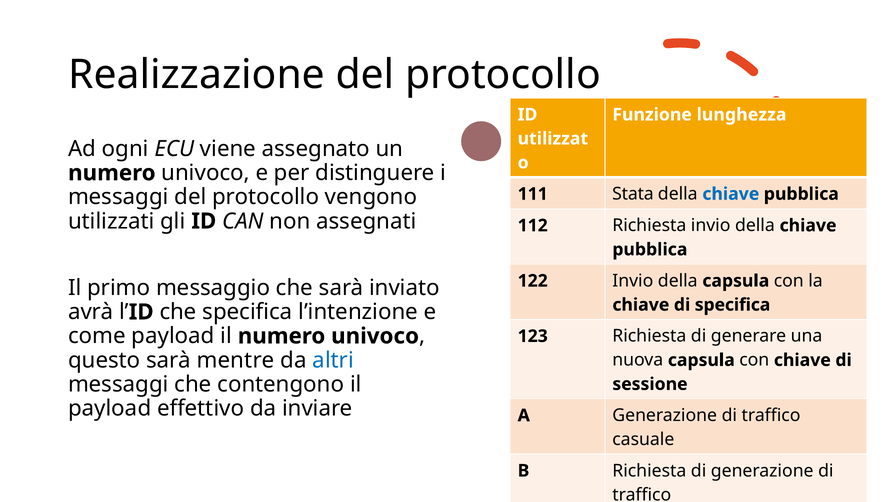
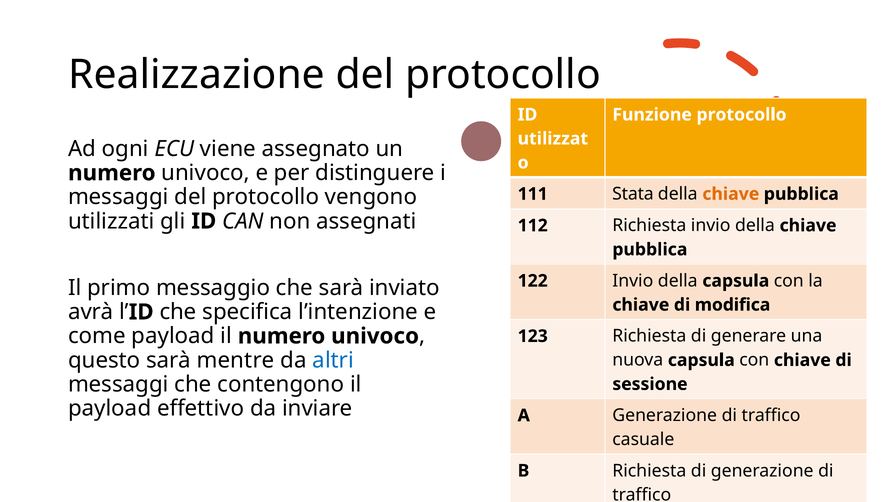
Funzione lunghezza: lunghezza -> protocollo (742, 115)
chiave colour: blue -> orange (731, 194)
di specifica: specifica -> modifica (733, 305)
